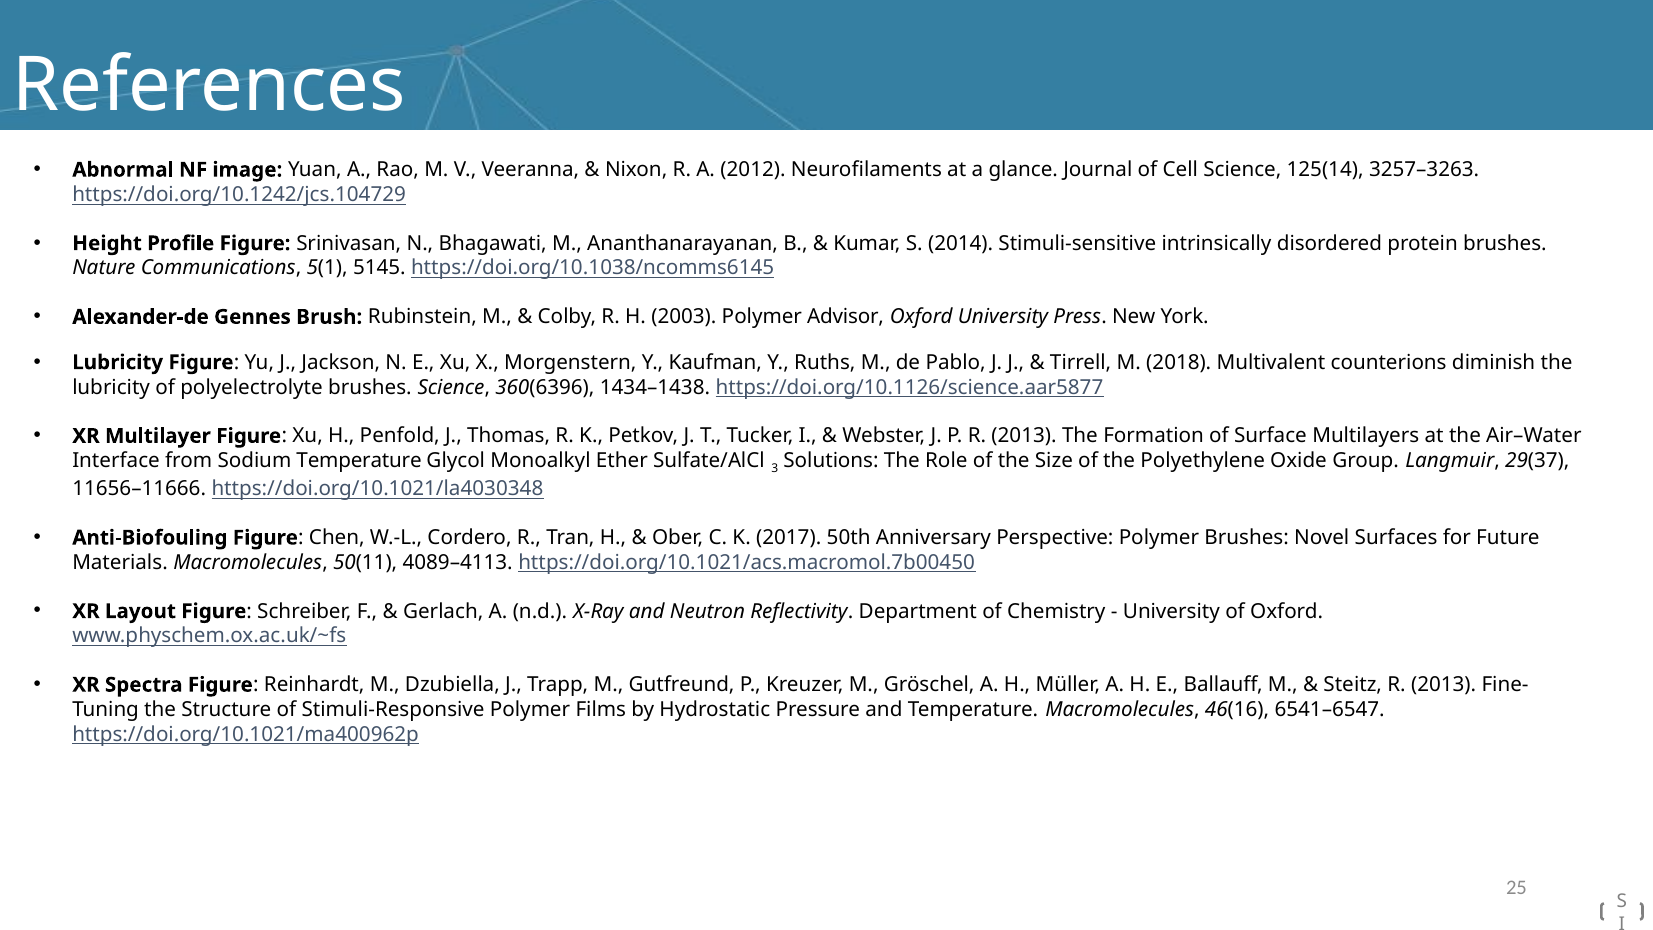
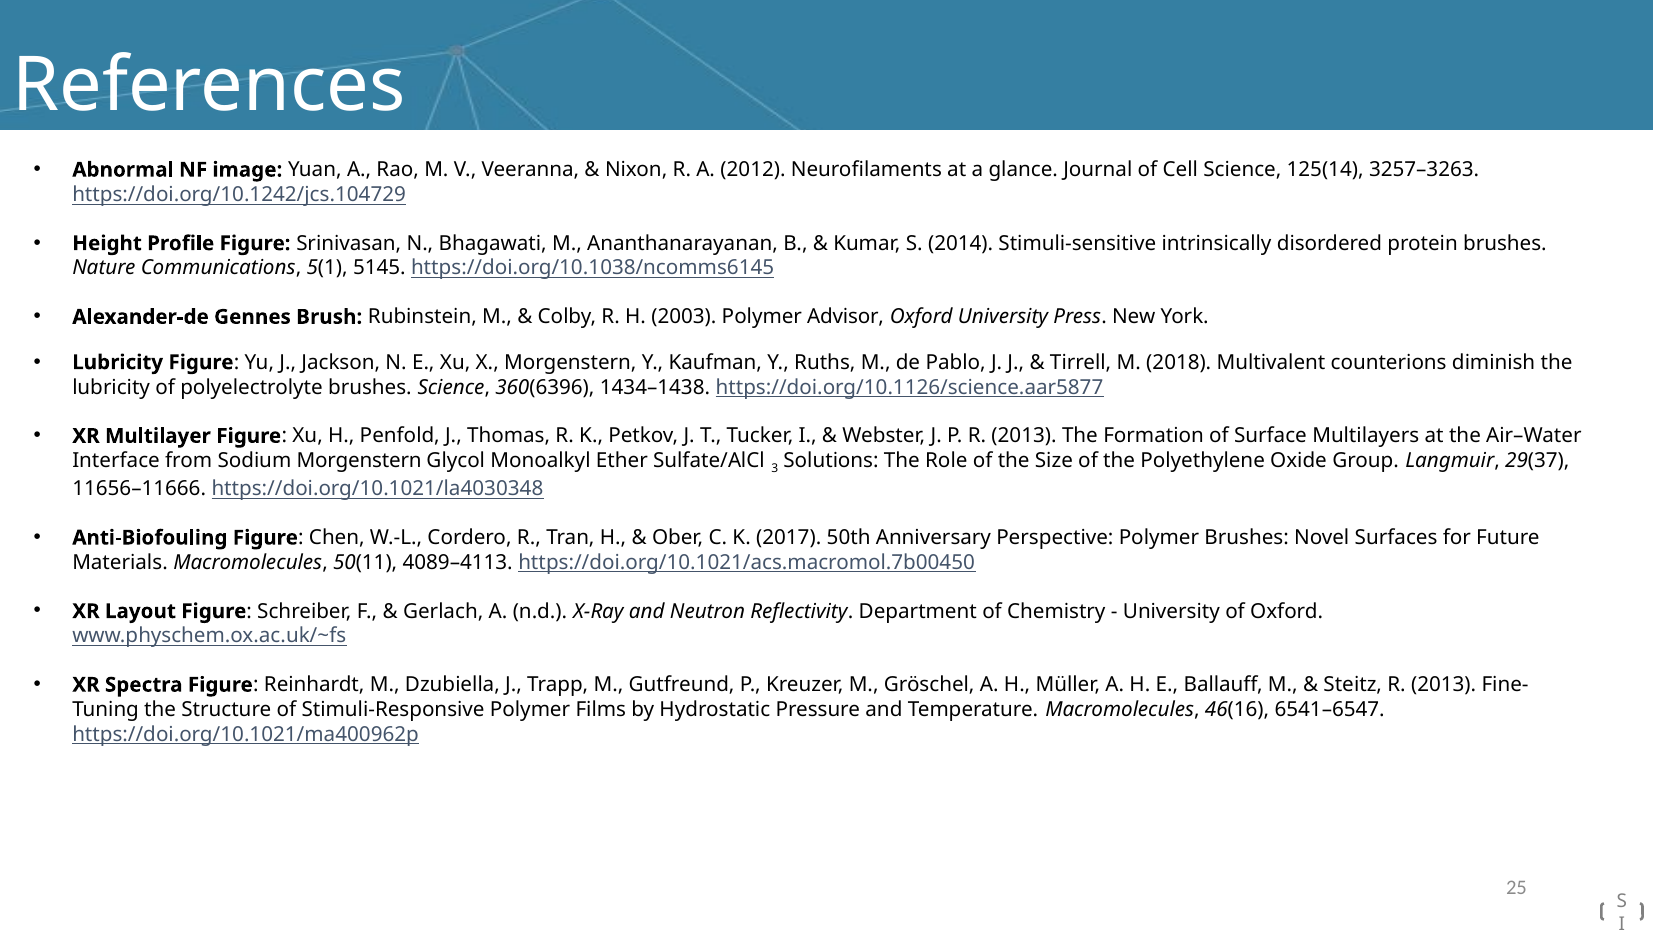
Sodium Temperature: Temperature -> Morgenstern (359, 461)
